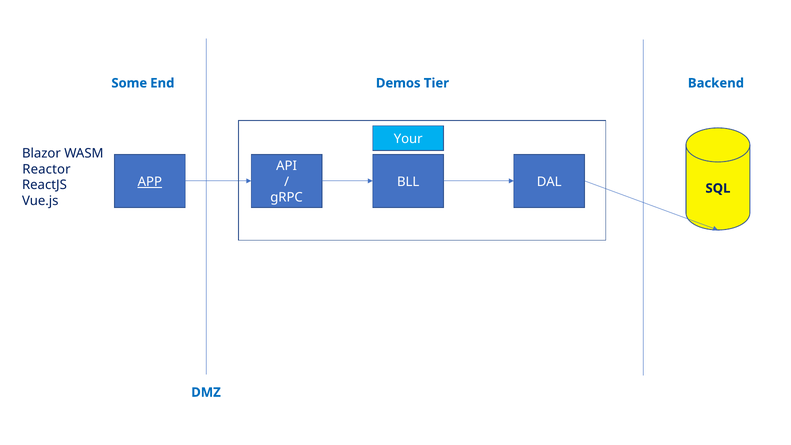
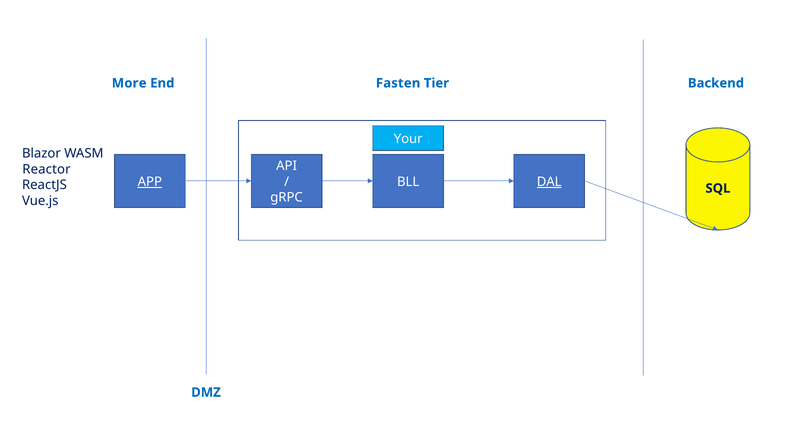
Some: Some -> More (129, 83)
Demos: Demos -> Fasten (398, 83)
DAL underline: none -> present (549, 182)
